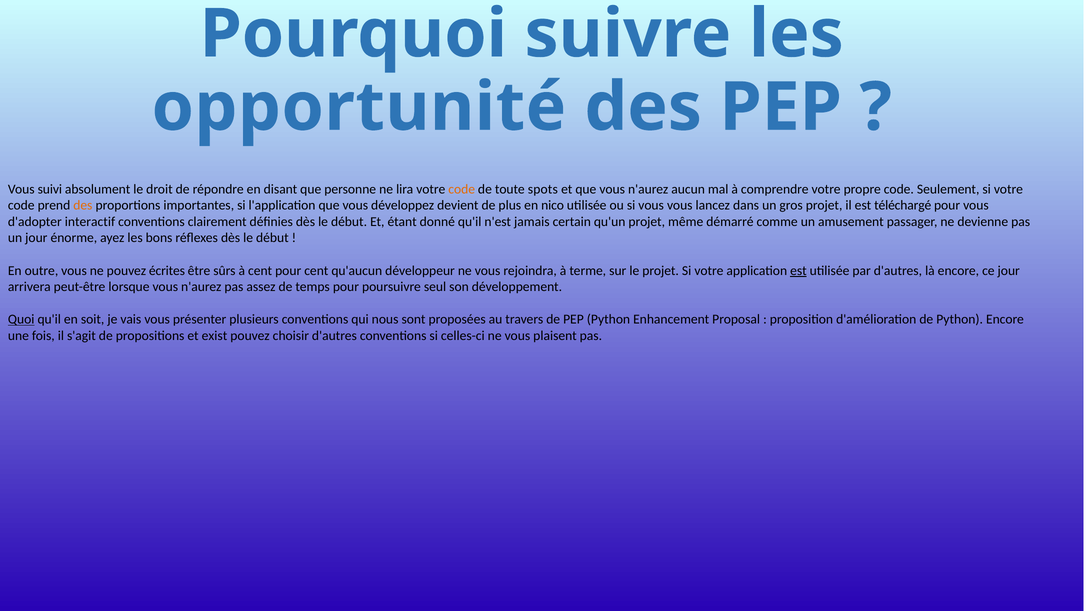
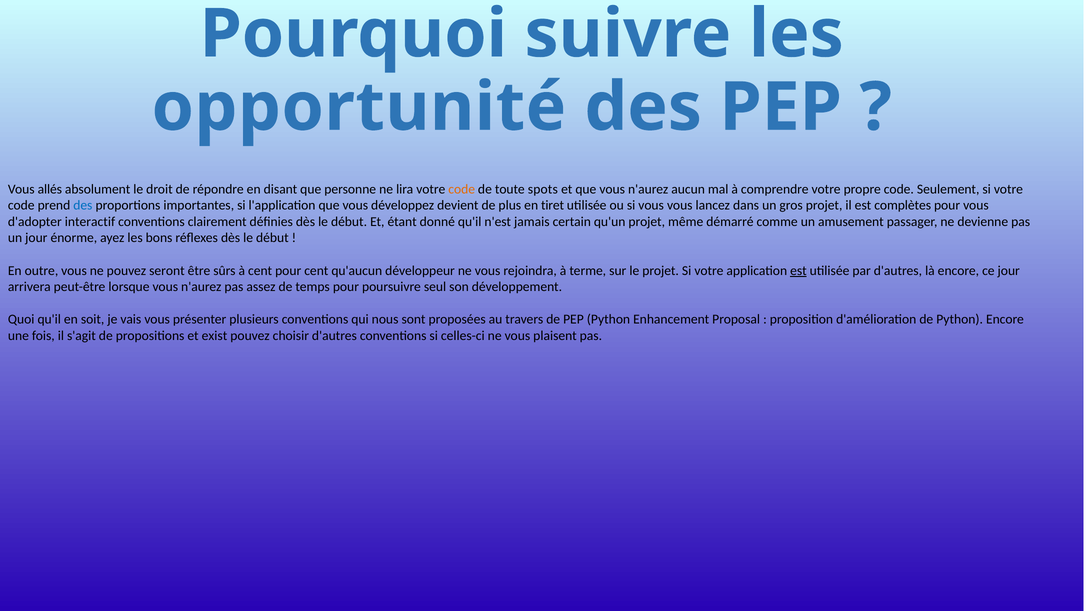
suivi: suivi -> allés (50, 189)
des colour: orange -> blue (83, 205)
nico: nico -> tiret (553, 205)
téléchargé: téléchargé -> complètes (903, 205)
écrites: écrites -> seront (167, 270)
Quoi underline: present -> none (21, 319)
